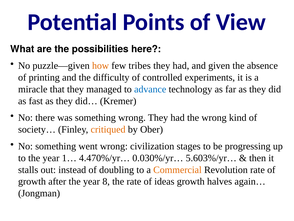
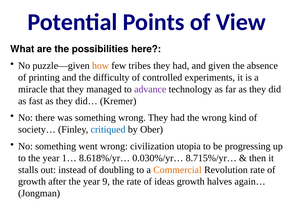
advance colour: blue -> purple (150, 89)
critiqued colour: orange -> blue (108, 129)
stages: stages -> utopia (189, 146)
4.470%/yr…: 4.470%/yr… -> 8.618%/yr… (104, 158)
5.603%/yr…: 5.603%/yr… -> 8.715%/yr… (211, 158)
8: 8 -> 9 (106, 181)
